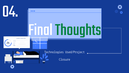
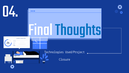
Thoughts colour: green -> blue (78, 29)
